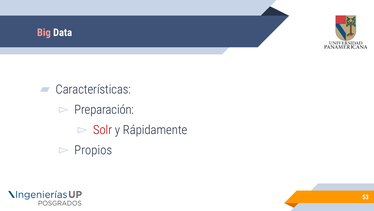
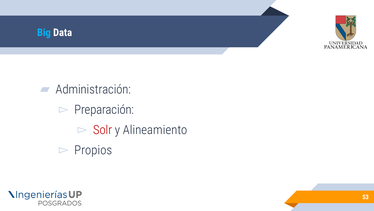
Big colour: pink -> light blue (44, 32)
Características: Características -> Administración (93, 89)
Rápidamente: Rápidamente -> Alineamiento (155, 130)
